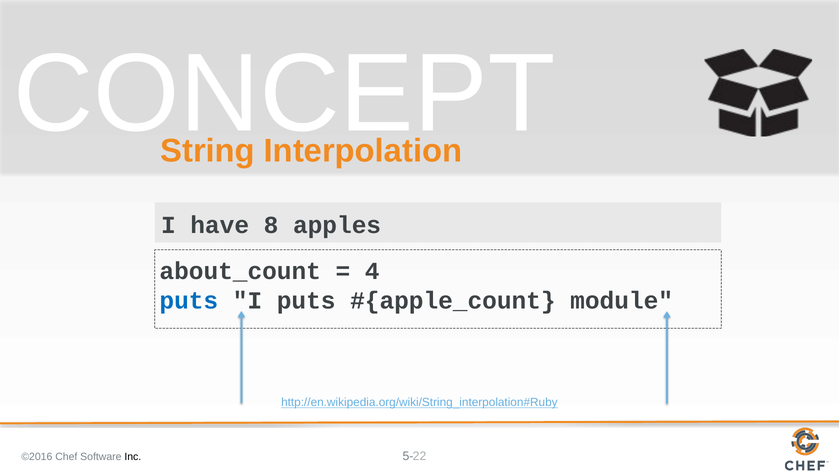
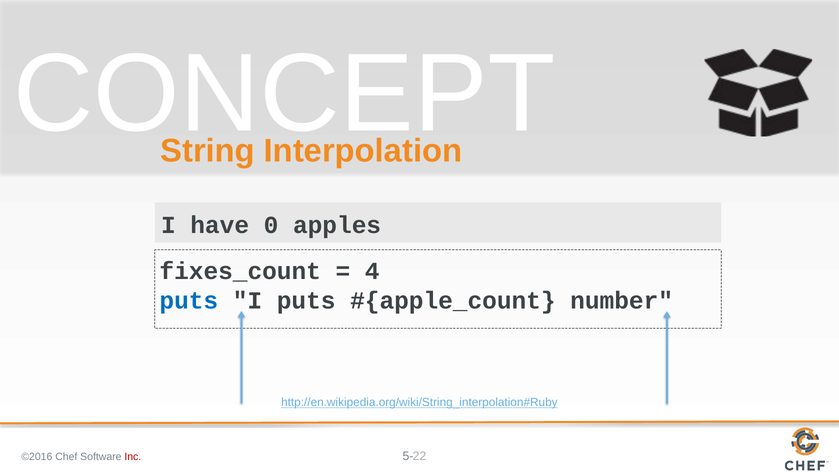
8: 8 -> 0 (271, 225)
about_count: about_count -> fixes_count (240, 271)
module: module -> number (622, 300)
Inc colour: black -> red (133, 457)
